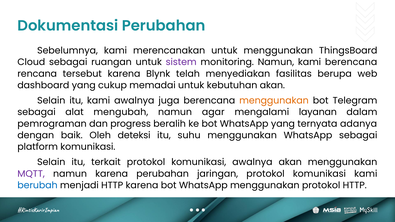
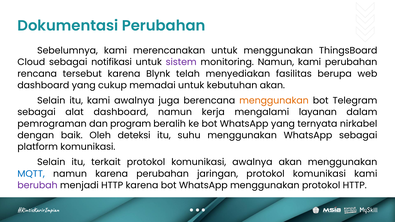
ruangan: ruangan -> notifikasi (112, 62)
kami berencana: berencana -> perubahan (351, 62)
alat mengubah: mengubah -> dashboard (121, 112)
agar: agar -> kerja (213, 112)
progress: progress -> program (131, 124)
adanya: adanya -> nirkabel (359, 124)
MQTT colour: purple -> blue (31, 174)
berubah colour: blue -> purple (37, 185)
